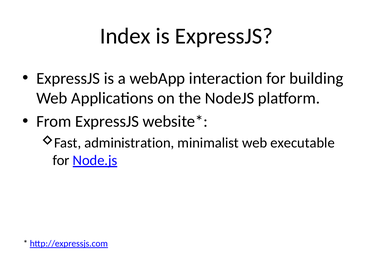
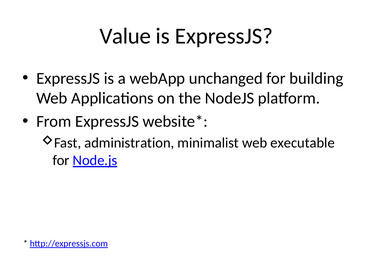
Index: Index -> Value (125, 36)
interaction: interaction -> unchanged (226, 78)
